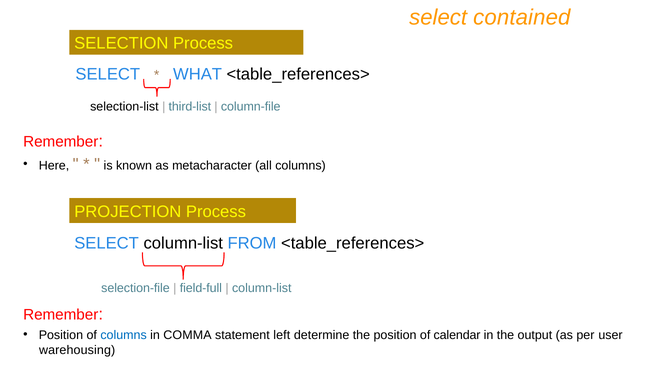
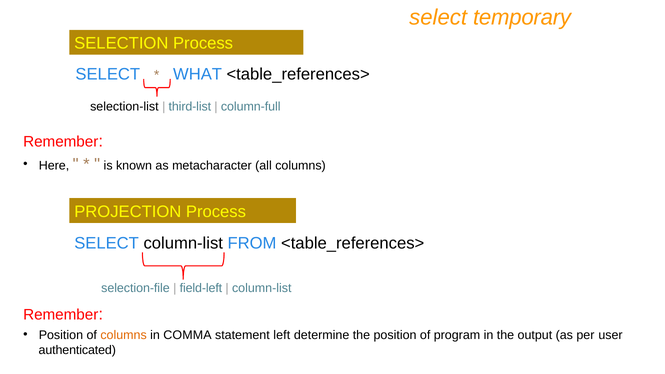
contained: contained -> temporary (522, 17)
column-file: column-file -> column-full (251, 106)
field-full: field-full -> field-left (201, 288)
columns colour: blue -> orange (124, 335)
calendar: calendar -> program (457, 335)
warehousing: warehousing -> authenticated (77, 350)
